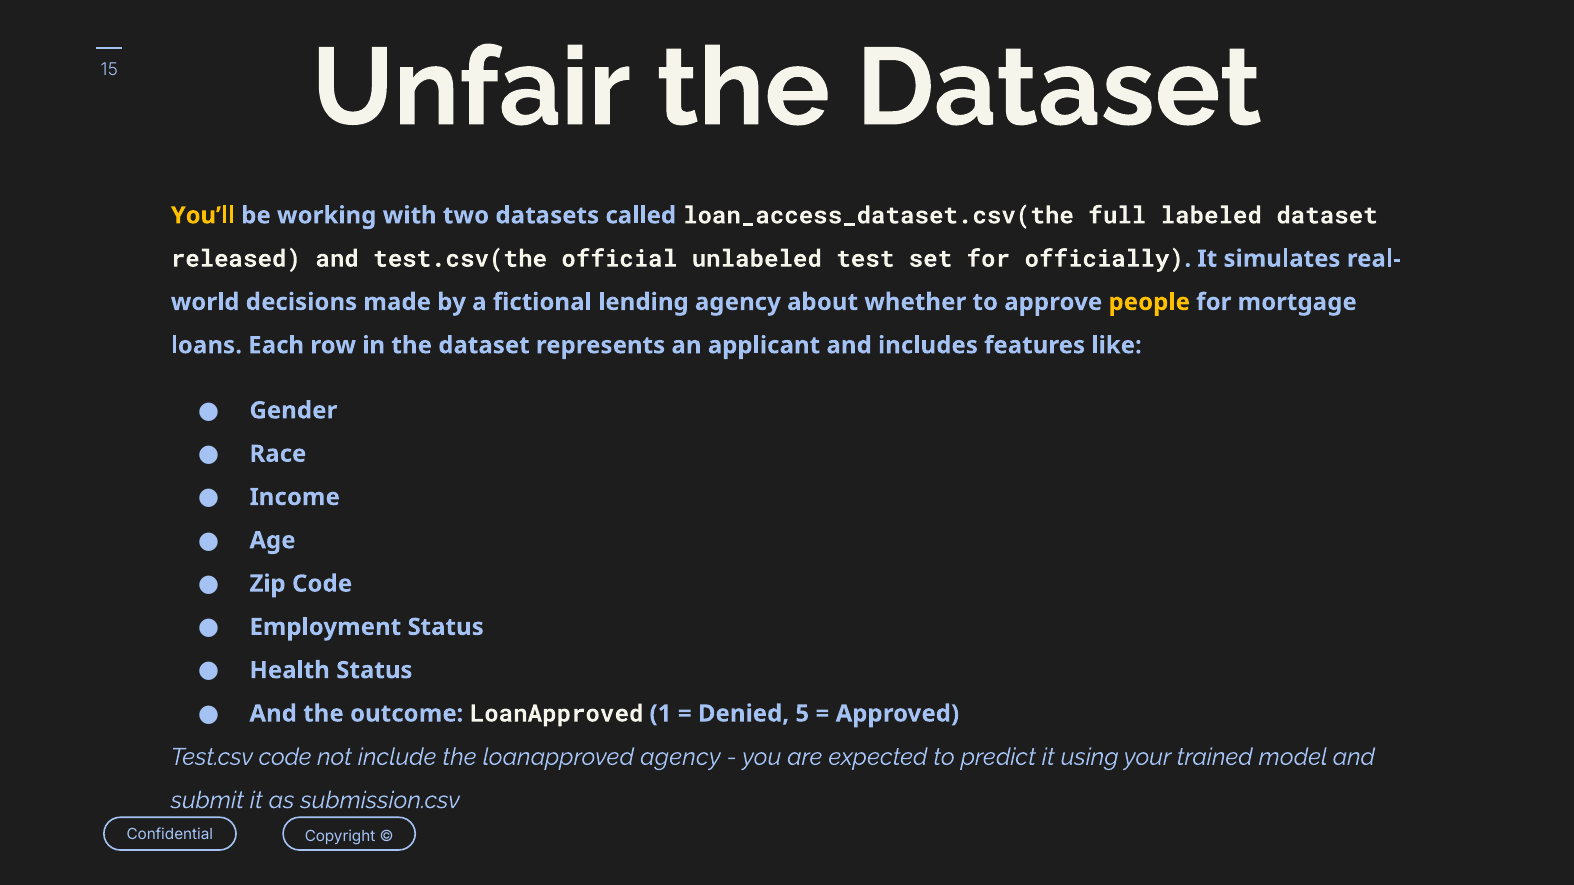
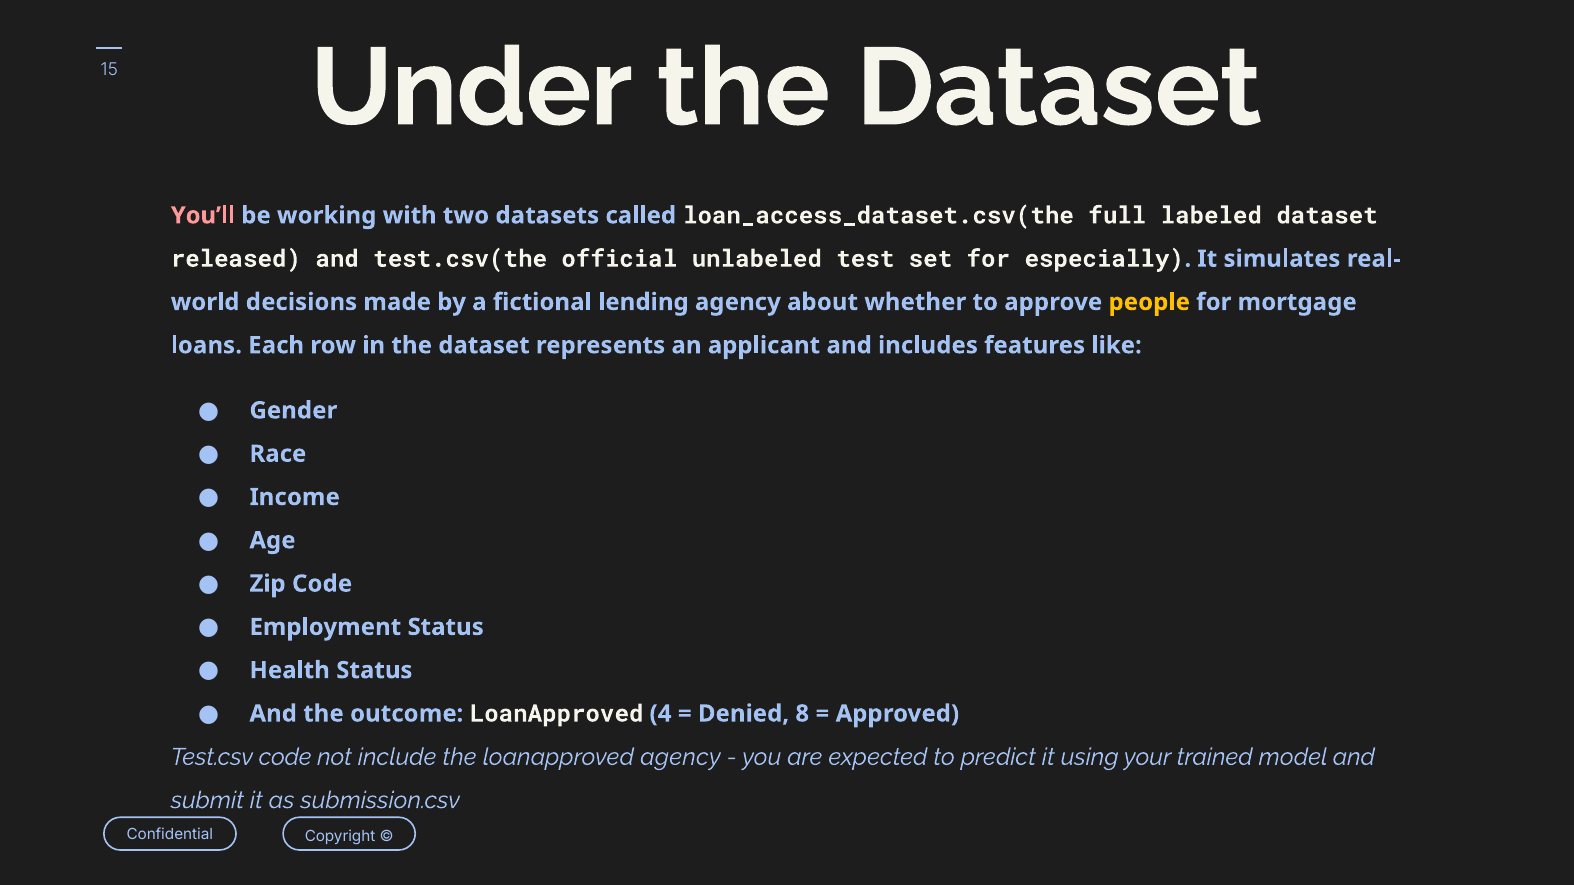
Unfair: Unfair -> Under (472, 88)
You’ll colour: yellow -> pink (203, 216)
officially: officially -> especially (1104, 259)
1: 1 -> 4 (661, 714)
5: 5 -> 8 (802, 714)
